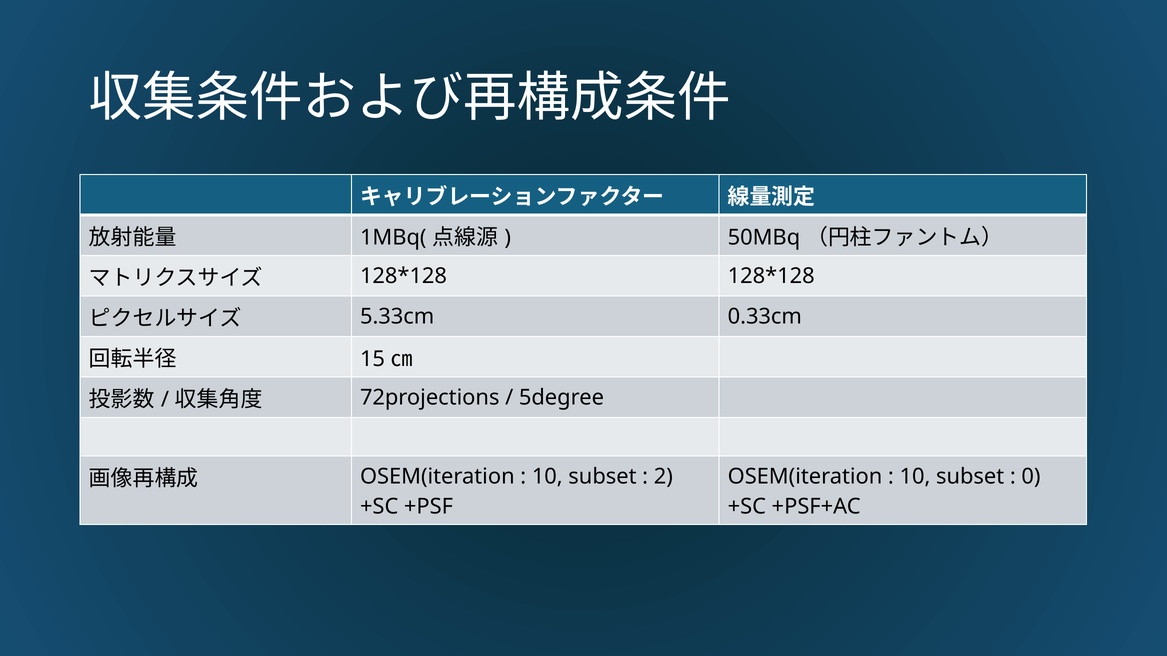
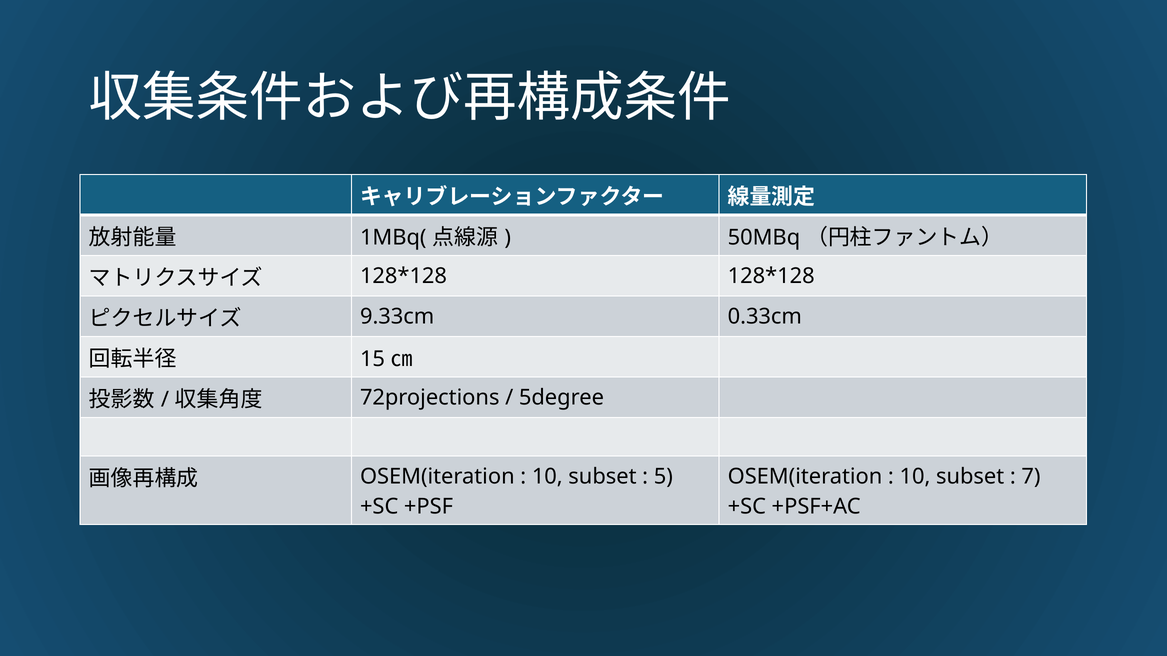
5.33cm: 5.33cm -> 9.33cm (397, 317)
2: 2 -> 5 (663, 477)
0: 0 -> 7 (1031, 477)
